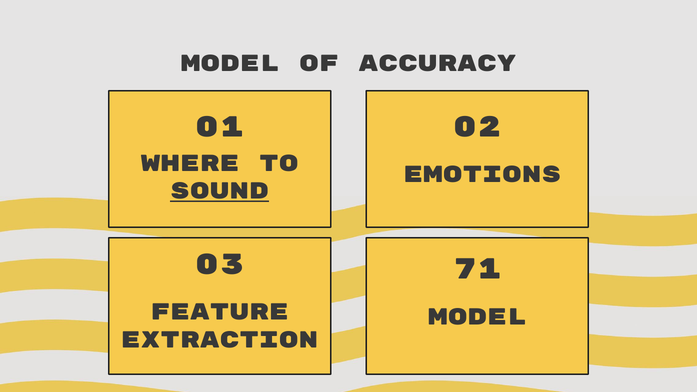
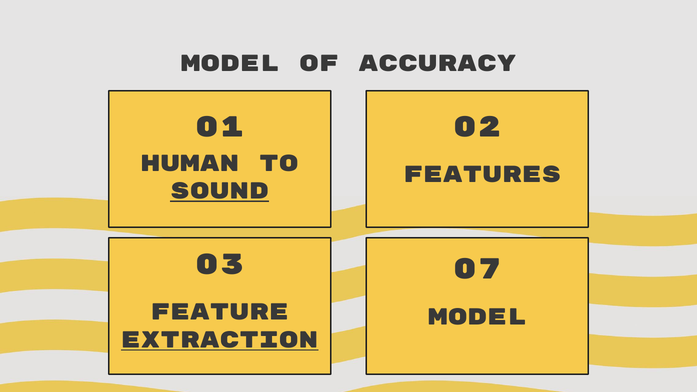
Where: Where -> Human (190, 163)
Emotions: Emotions -> Features (482, 174)
71: 71 -> 07 (477, 269)
Extraction underline: none -> present (220, 340)
